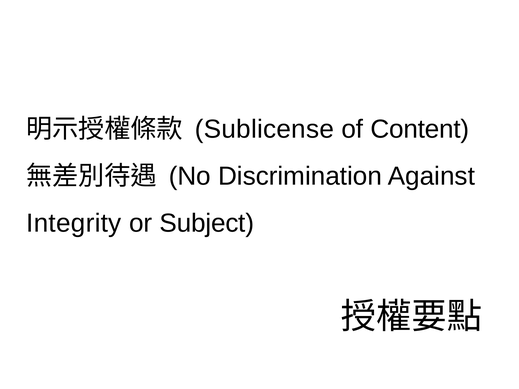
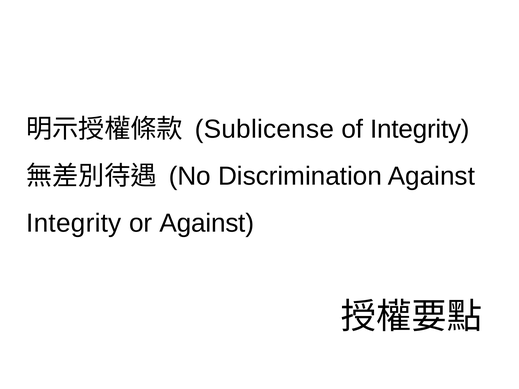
of Content: Content -> Integrity (420, 129)
or Subject: Subject -> Against (207, 223)
